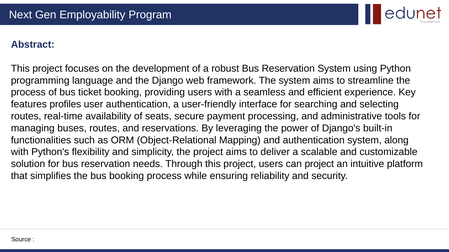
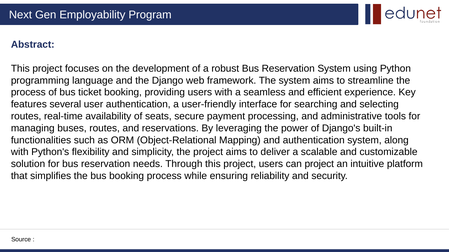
profiles: profiles -> several (65, 105)
